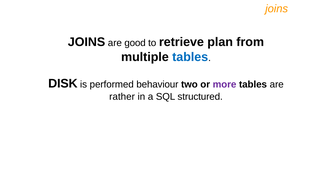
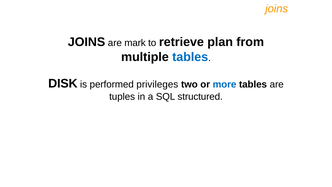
good: good -> mark (135, 43)
behaviour: behaviour -> privileges (157, 84)
more colour: purple -> blue (225, 84)
rather: rather -> tuples (122, 97)
